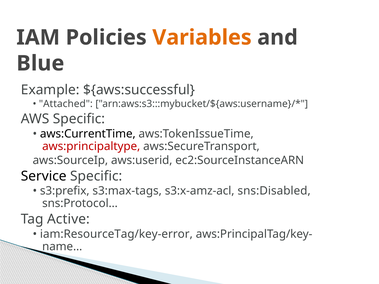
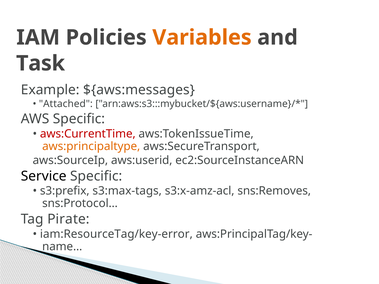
Blue: Blue -> Task (41, 63)
${aws:successful: ${aws:successful -> ${aws:messages (139, 90)
aws:CurrentTime colour: black -> red (88, 134)
aws:principaltype colour: red -> orange (91, 146)
sns:Disabled: sns:Disabled -> sns:Removes (274, 191)
Active: Active -> Pirate (68, 219)
